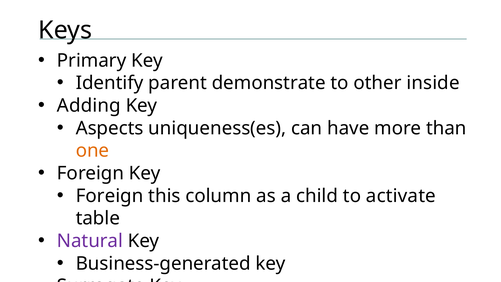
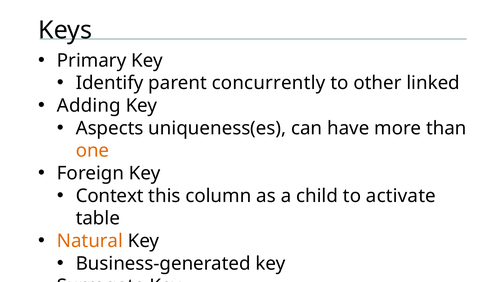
demonstrate: demonstrate -> concurrently (269, 83)
inside: inside -> linked (433, 83)
Foreign: Foreign -> Context (110, 196)
Natural colour: purple -> orange (90, 241)
